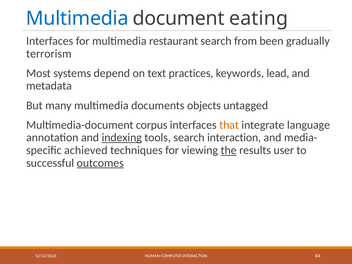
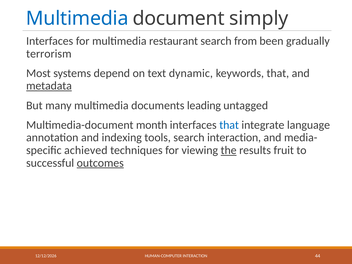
eating: eating -> simply (259, 18)
practices: practices -> dynamic (191, 73)
keywords lead: lead -> that (278, 73)
metadata underline: none -> present (49, 86)
objects: objects -> leading (204, 105)
corpus: corpus -> month (152, 125)
that colour: orange -> blue (229, 125)
indexing underline: present -> none (122, 138)
user: user -> fruit (284, 150)
